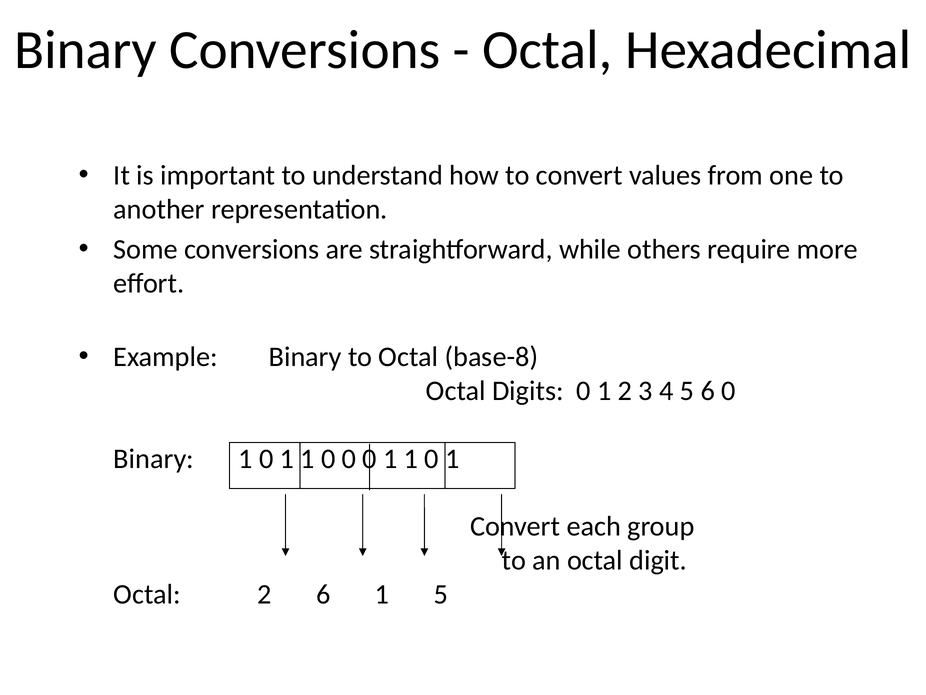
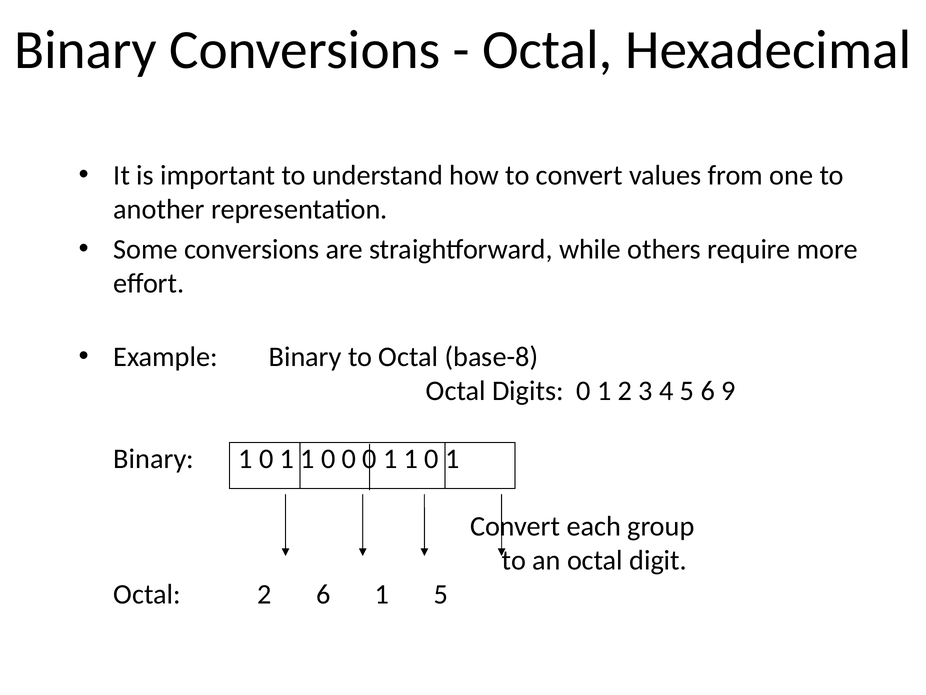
6 0: 0 -> 9 (728, 390)
